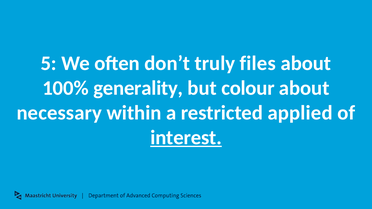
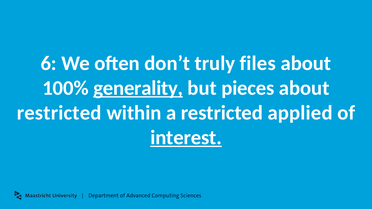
5: 5 -> 6 (49, 63)
generality underline: none -> present (138, 88)
colour: colour -> pieces (248, 88)
necessary: necessary -> restricted (59, 113)
